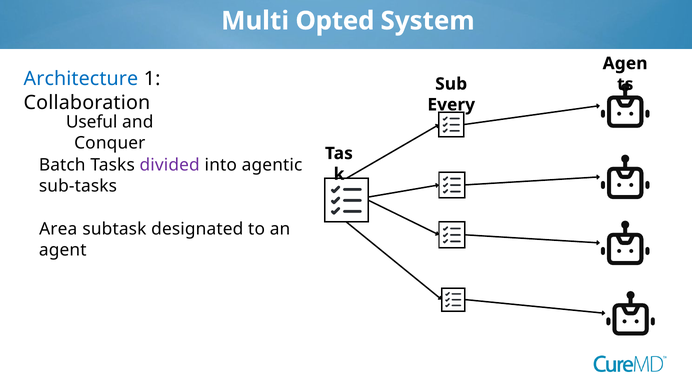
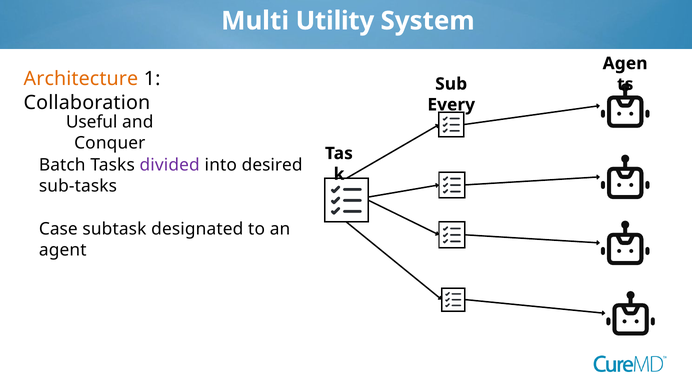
Opted: Opted -> Utility (335, 21)
Architecture colour: blue -> orange (81, 79)
agentic: agentic -> desired (272, 165)
Area: Area -> Case (58, 229)
